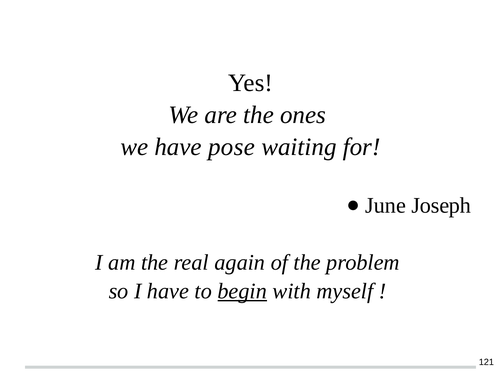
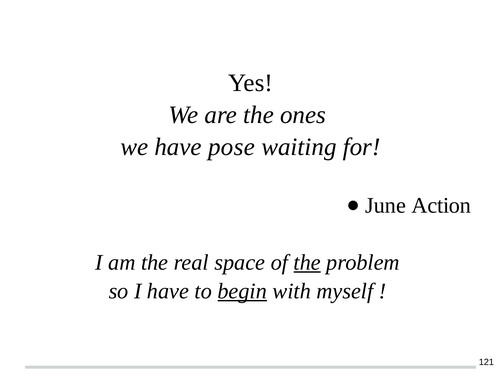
Joseph: Joseph -> Action (441, 205)
again: again -> space (240, 262)
the underline: none -> present (307, 262)
